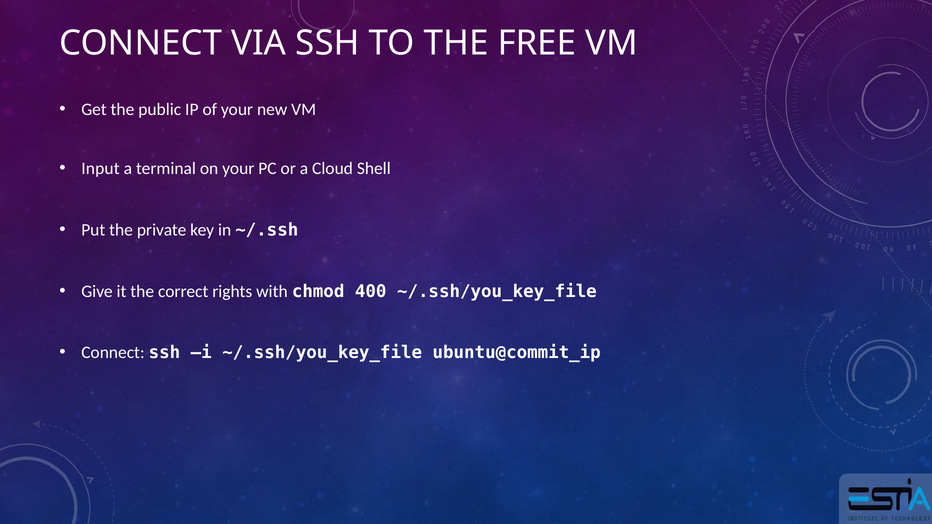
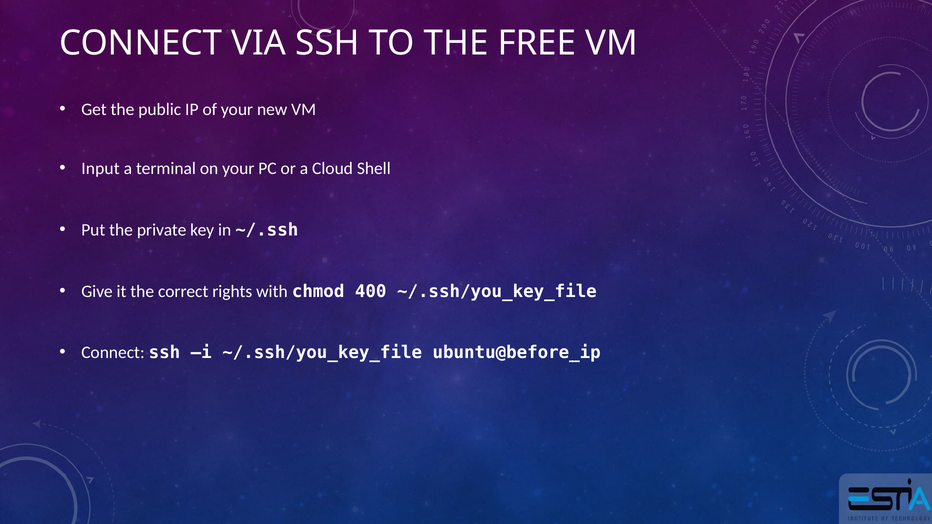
ubuntu@commit_ip: ubuntu@commit_ip -> ubuntu@before_ip (517, 353)
